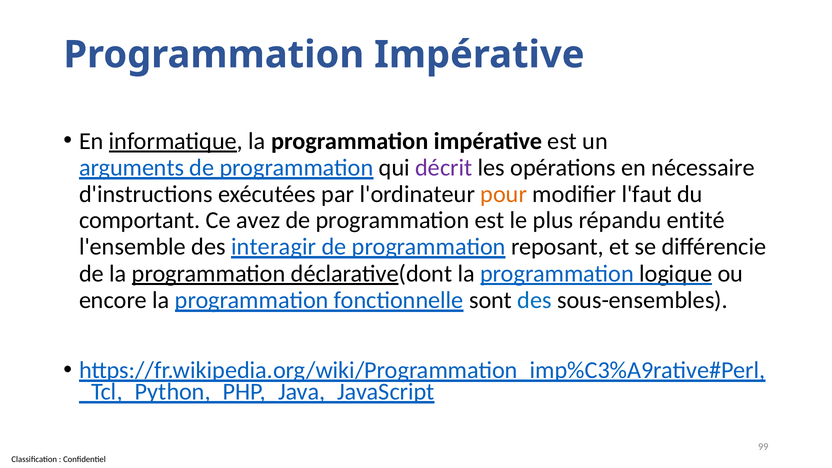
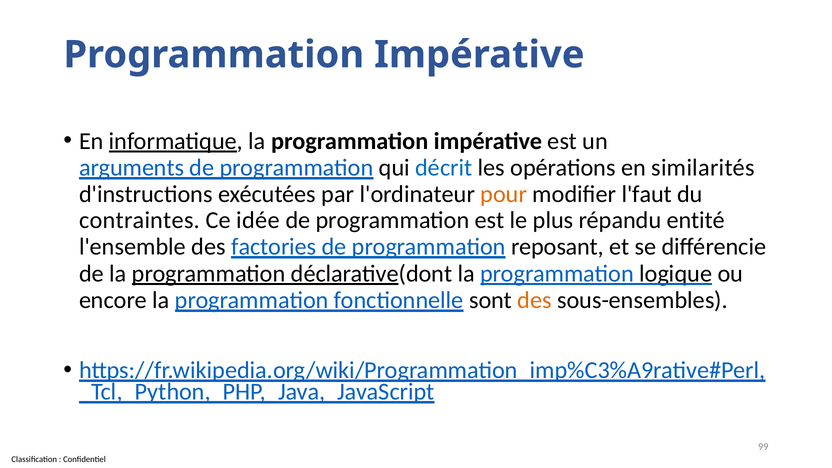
décrit colour: purple -> blue (444, 168)
nécessaire: nécessaire -> similarités (703, 168)
comportant: comportant -> contraintes (140, 220)
avez: avez -> idée (258, 220)
interagir: interagir -> factories (274, 247)
des colour: blue -> orange (534, 300)
